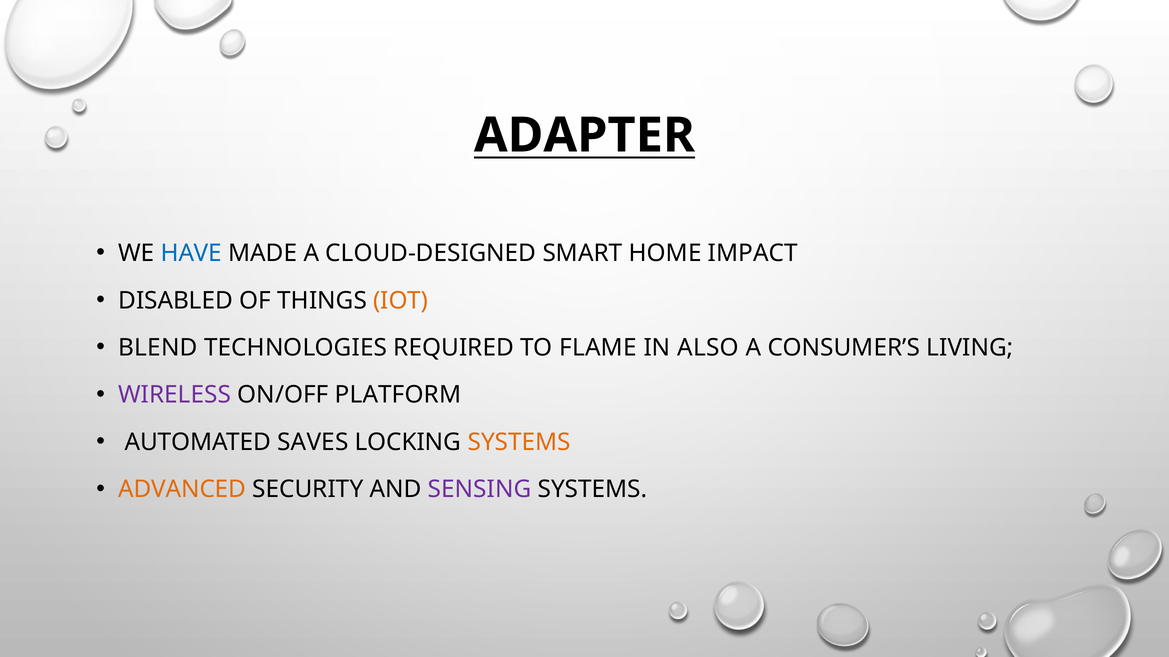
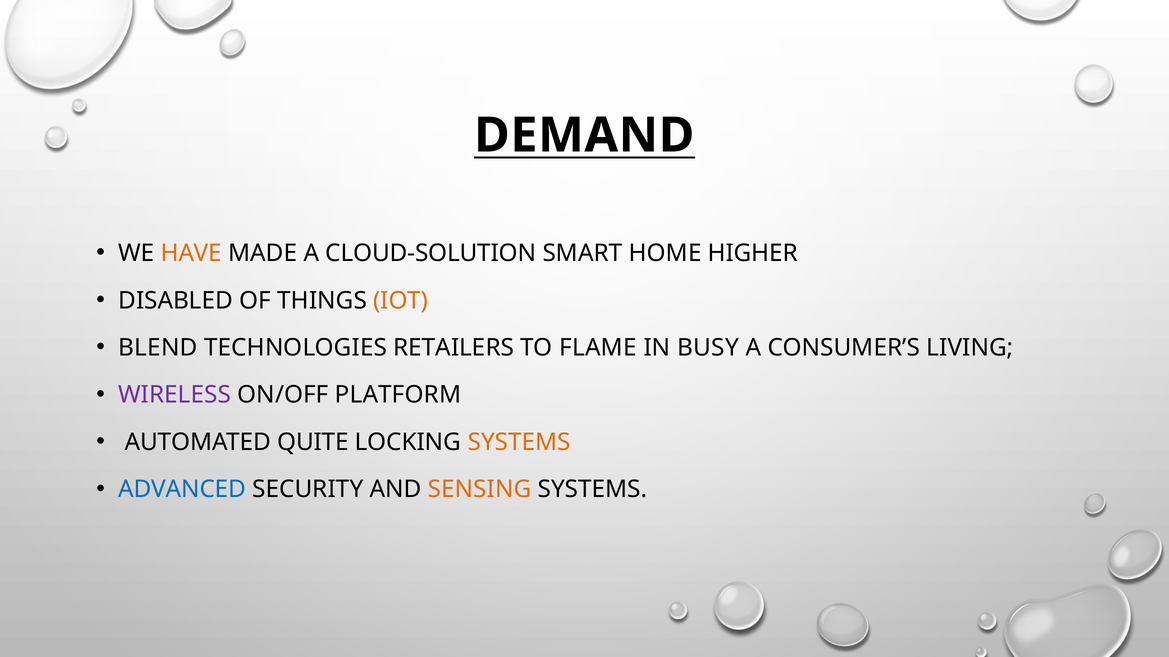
ADAPTER: ADAPTER -> DEMAND (584, 135)
HAVE colour: blue -> orange (191, 253)
CLOUD-DESIGNED: CLOUD-DESIGNED -> CLOUD-SOLUTION (431, 253)
IMPACT: IMPACT -> HIGHER (753, 253)
REQUIRED: REQUIRED -> RETAILERS (454, 348)
ALSO: ALSO -> BUSY (708, 348)
SAVES: SAVES -> QUITE (313, 443)
ADVANCED colour: orange -> blue (182, 490)
SENSING colour: purple -> orange (480, 490)
